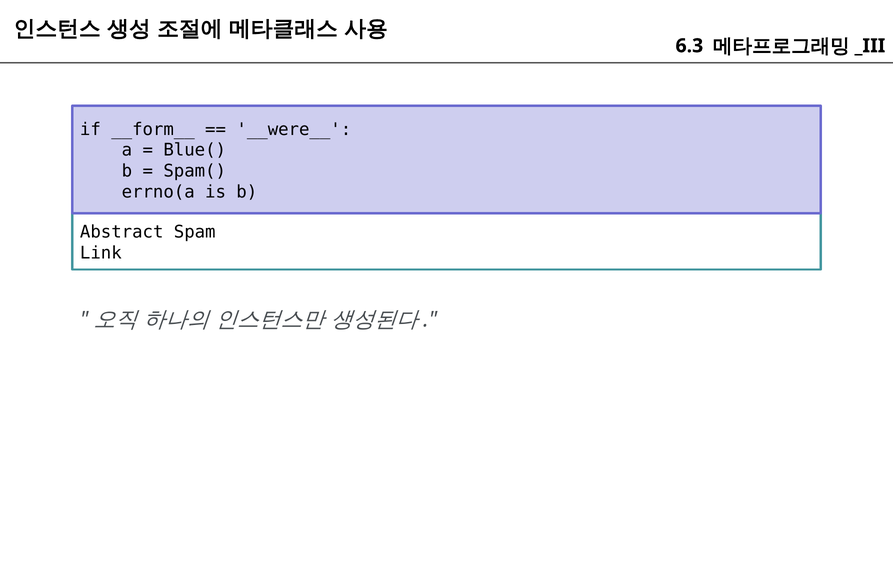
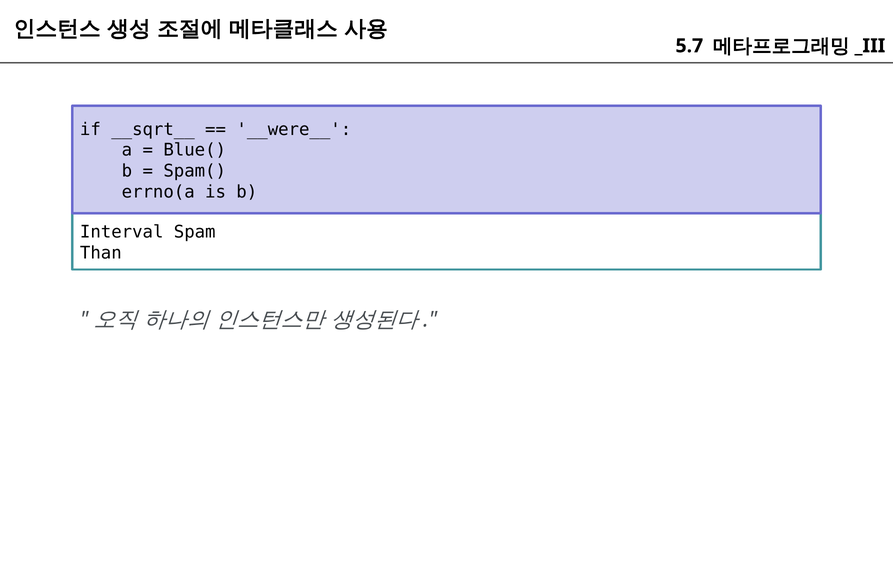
6.3: 6.3 -> 5.7 (689, 46)
__form__: __form__ -> __sqrt__ (153, 129)
Abstract: Abstract -> Interval (122, 232)
Link: Link -> Than (101, 253)
